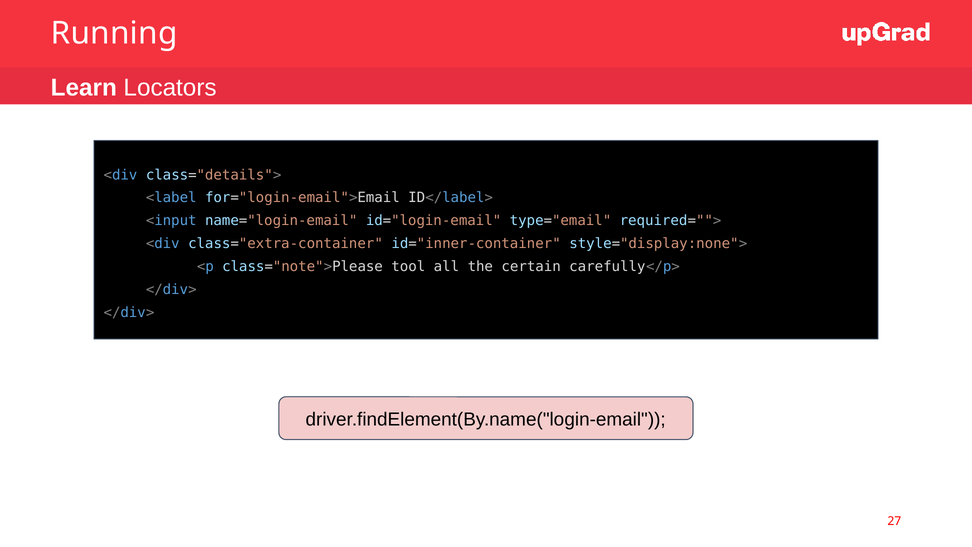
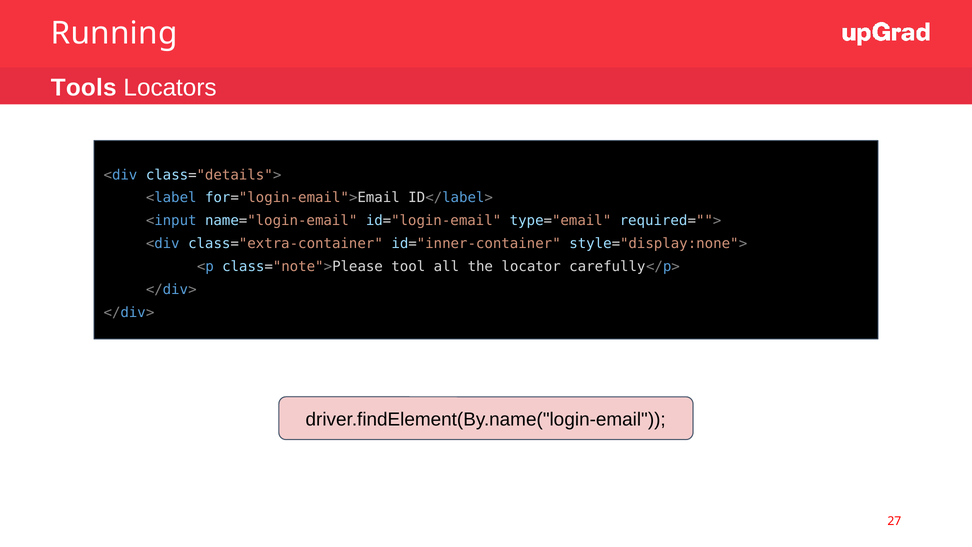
Learn: Learn -> Tools (84, 88)
certain: certain -> locator (531, 266)
